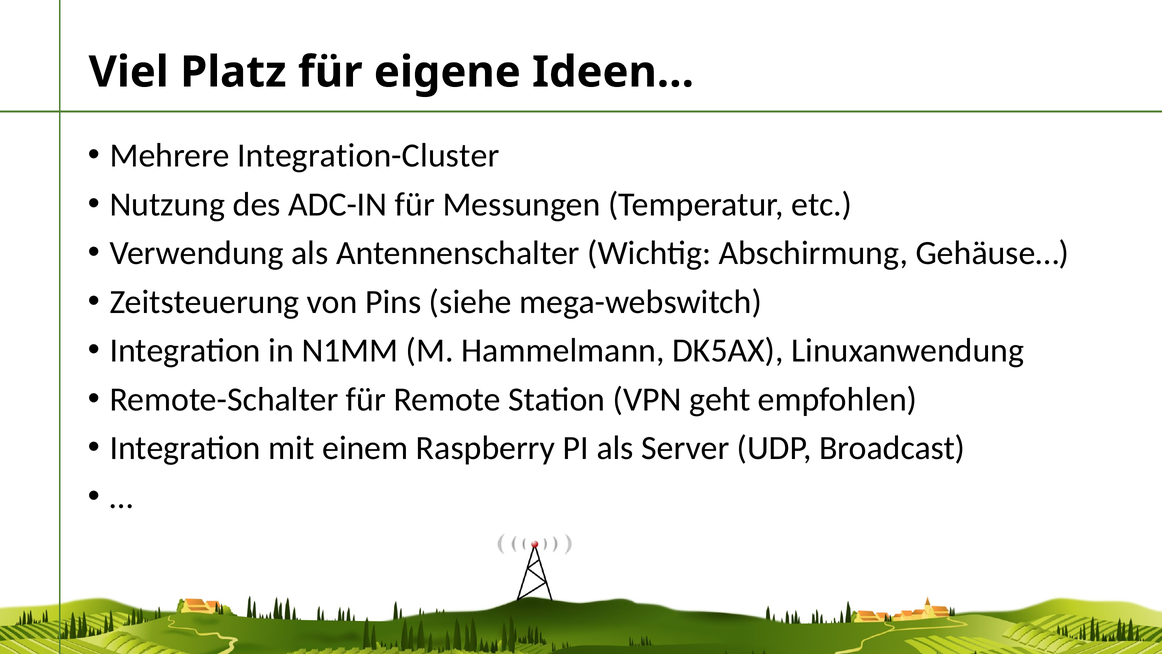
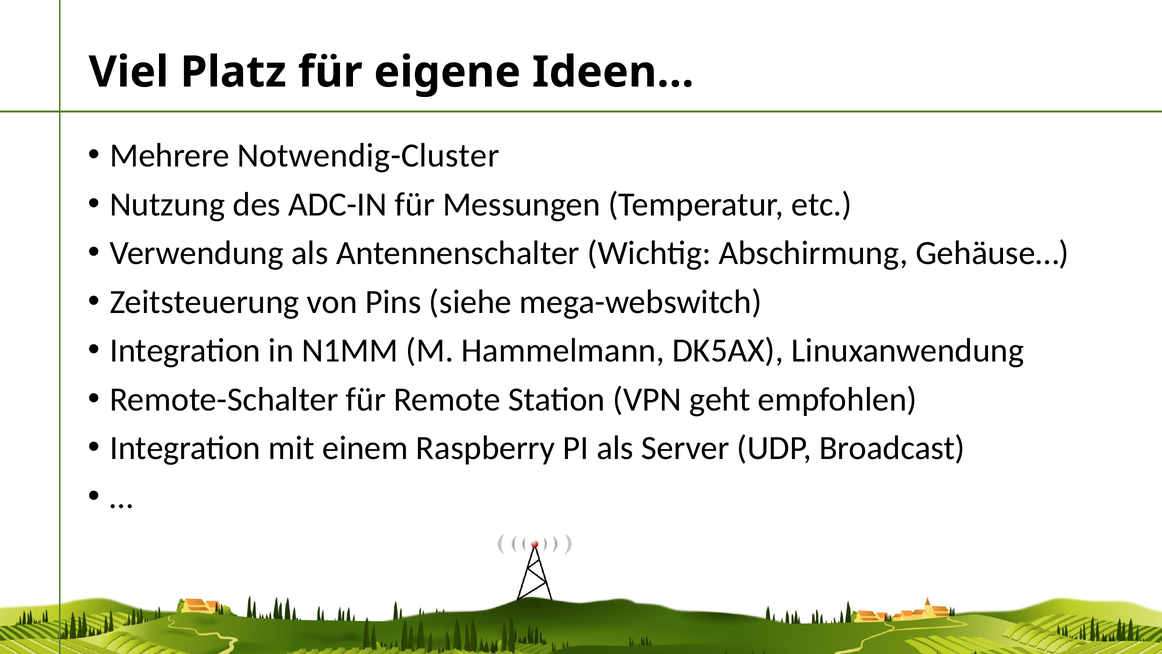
Integration-Cluster: Integration-Cluster -> Notwendig-Cluster (368, 155)
